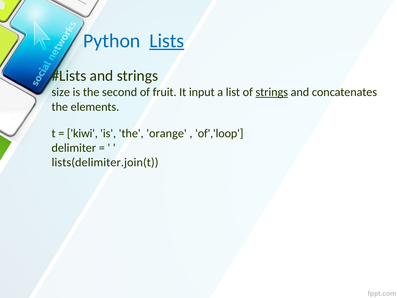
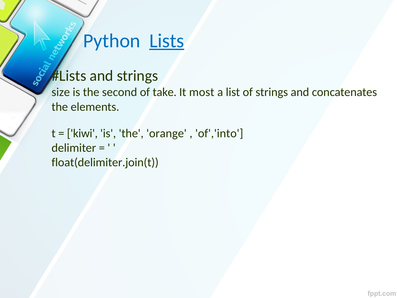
fruit: fruit -> take (165, 92)
input: input -> most (202, 92)
strings underline: present -> none (272, 92)
of','loop: of','loop -> of','into (219, 133)
lists(delimiter.join(t: lists(delimiter.join(t -> float(delimiter.join(t (105, 162)
